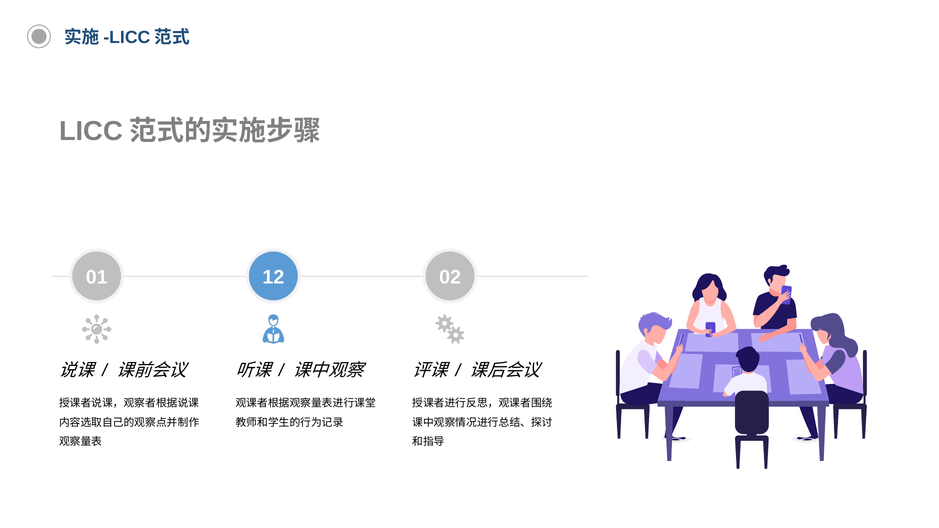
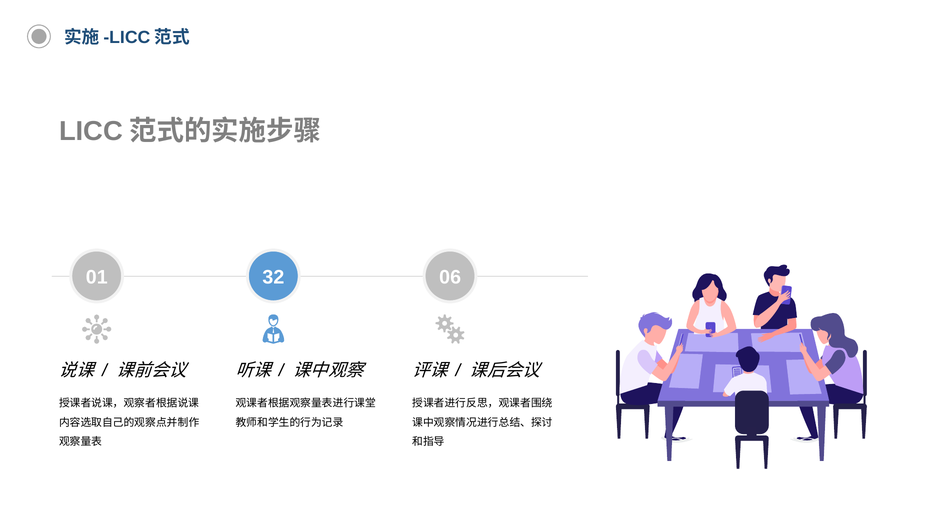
1 1: 1 -> 3 (268, 277)
0 2: 2 -> 6 (456, 277)
